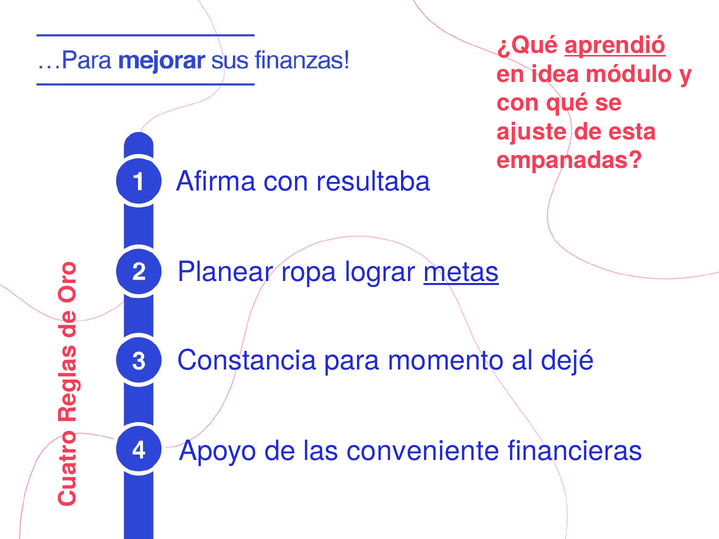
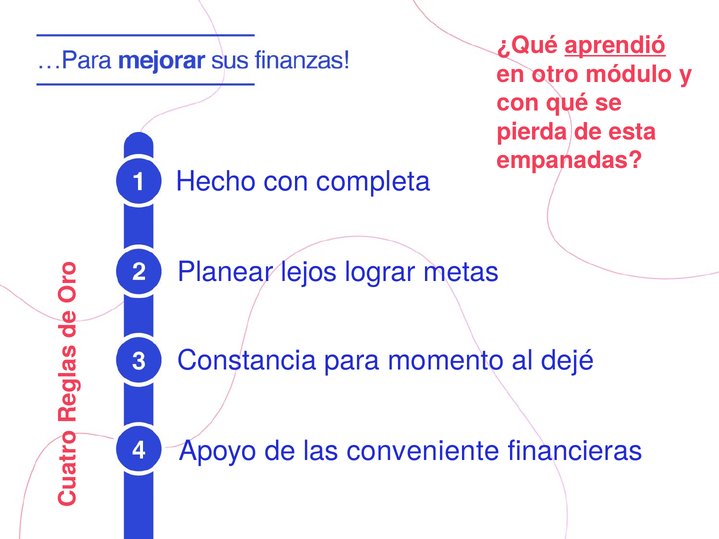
idea: idea -> otro (555, 74)
ajuste: ajuste -> pierda (532, 132)
Afirma: Afirma -> Hecho (216, 182)
resultaba: resultaba -> completa (374, 182)
ropa: ropa -> lejos (309, 272)
metas underline: present -> none (461, 272)
